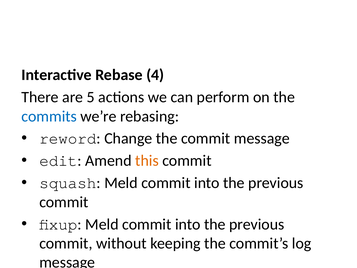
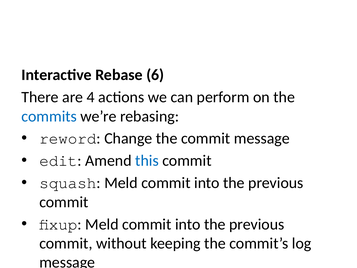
4: 4 -> 6 (155, 75)
5: 5 -> 4 (91, 97)
this colour: orange -> blue (147, 161)
